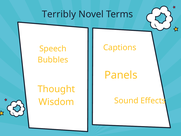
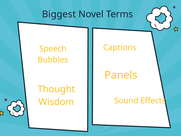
Terribly: Terribly -> Biggest (59, 14)
